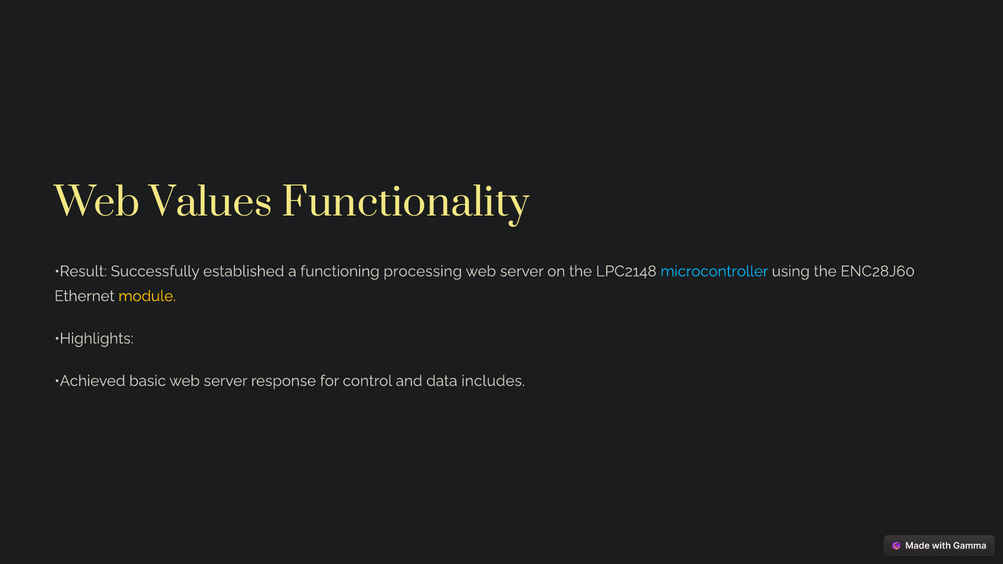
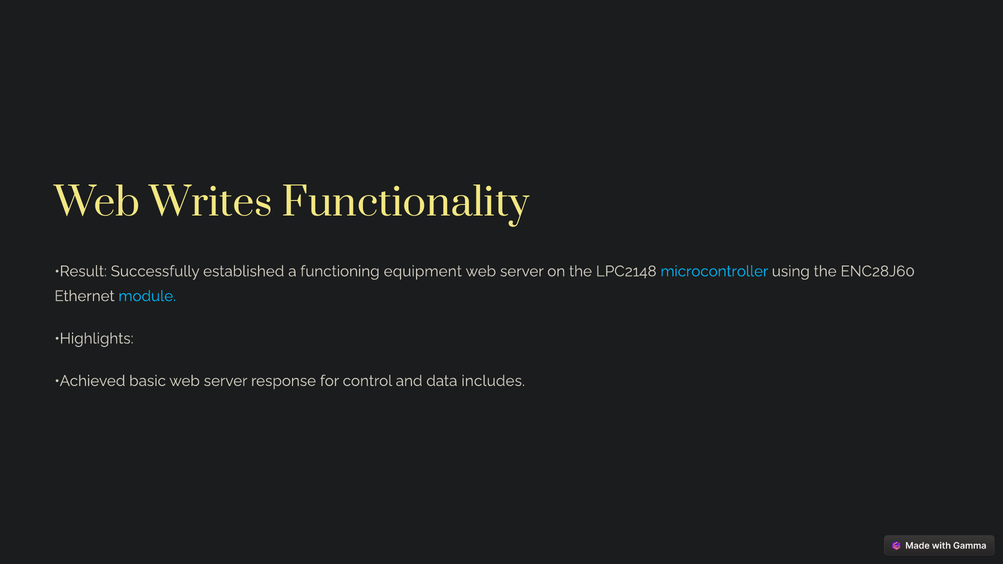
Values: Values -> Writes (211, 203)
processing: processing -> equipment (423, 271)
module colour: yellow -> light blue (147, 296)
